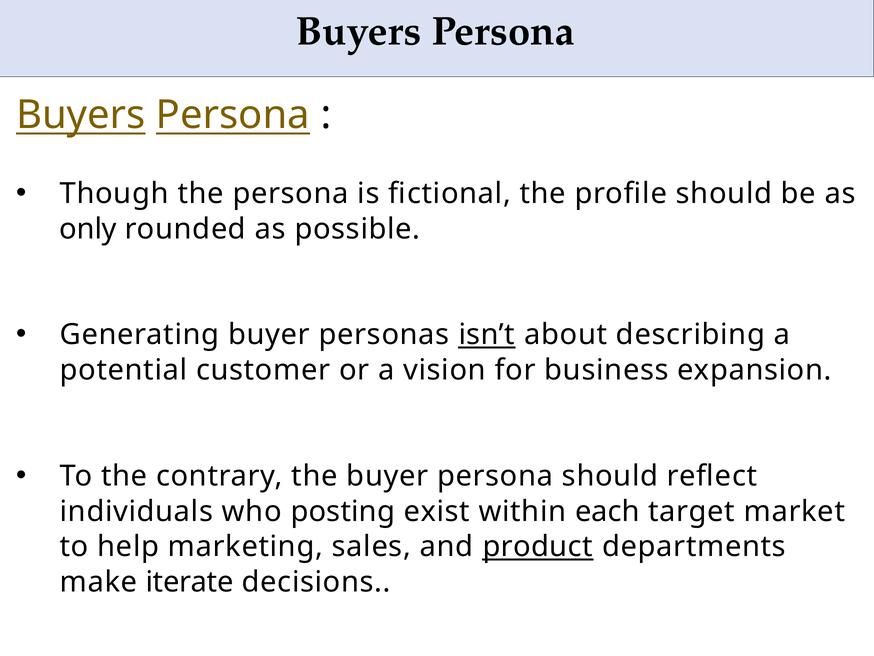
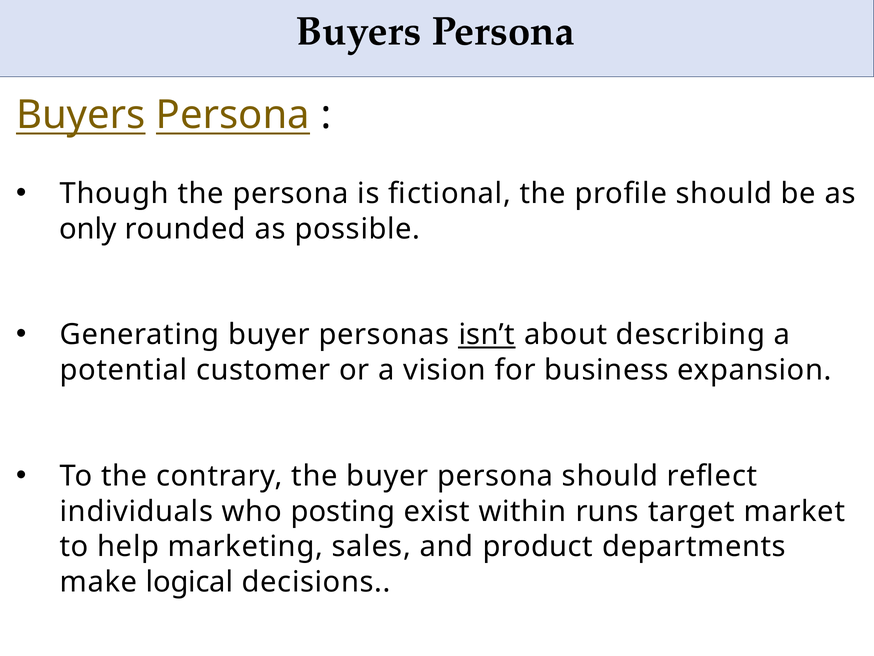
each: each -> runs (607, 511)
product underline: present -> none (538, 546)
iterate: iterate -> logical (190, 582)
